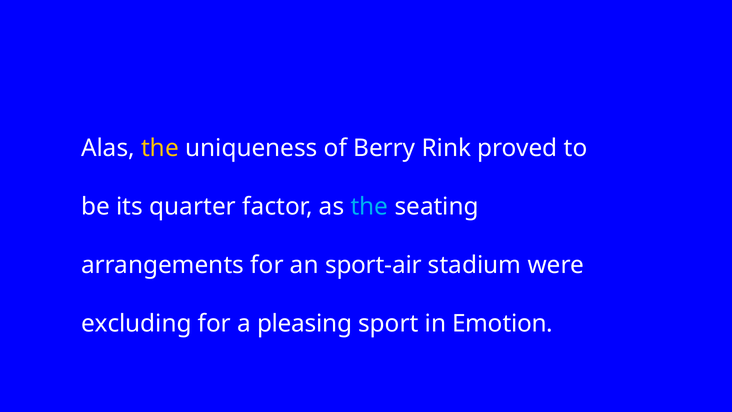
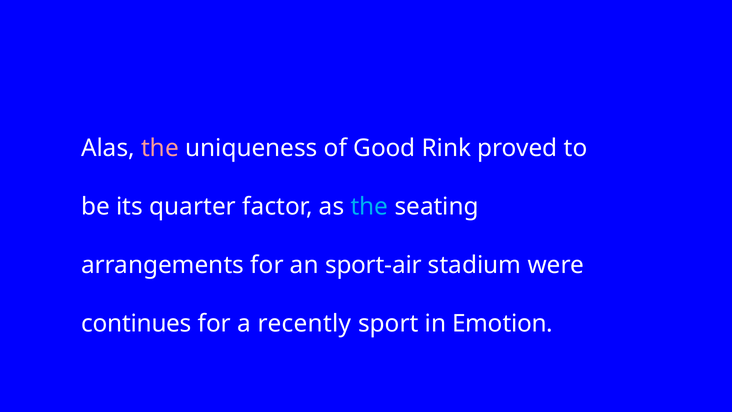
the colour: yellow -> pink (160, 148)
Berry: Berry -> Good (384, 148)
excluding: excluding -> continues (136, 324)
pleasing: pleasing -> recently (304, 324)
